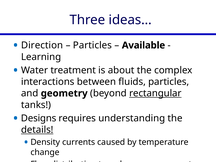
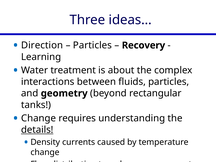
Available: Available -> Recovery (143, 45)
rectangular underline: present -> none (155, 93)
Designs: Designs -> Change (39, 118)
